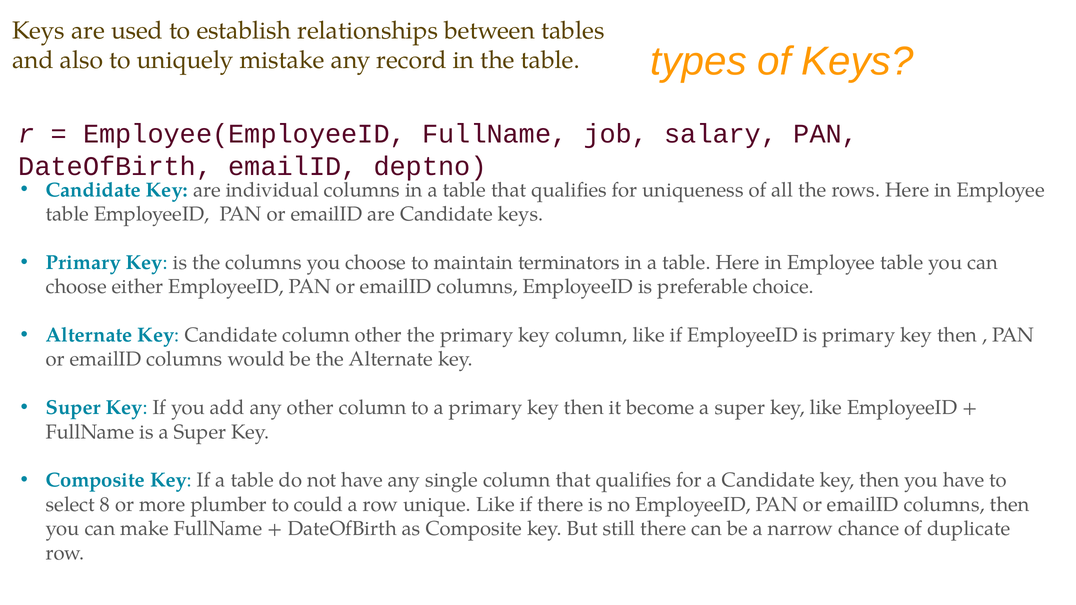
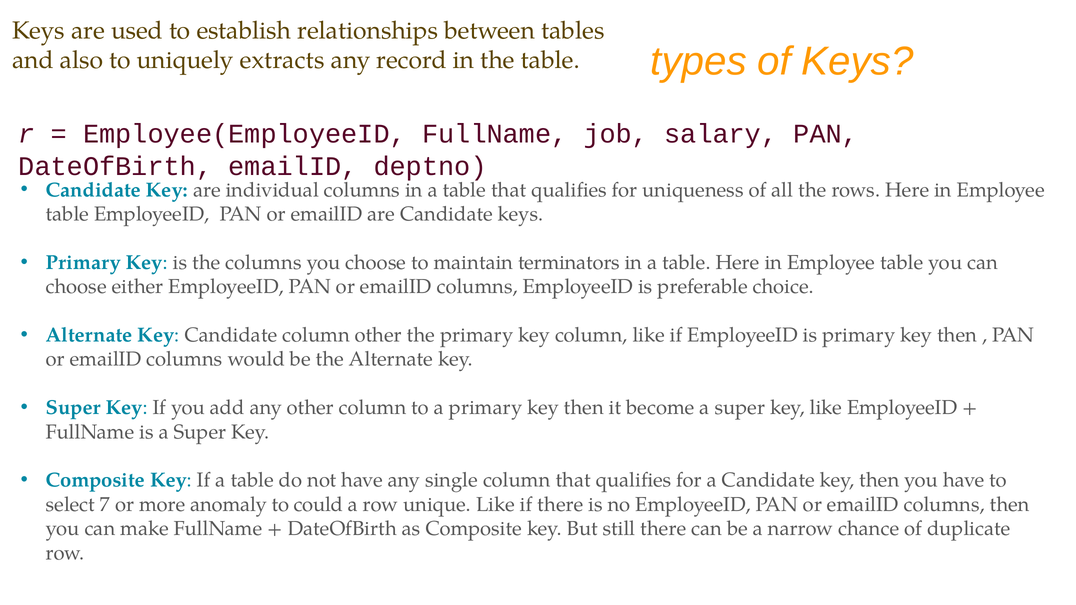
mistake: mistake -> extracts (282, 60)
8: 8 -> 7 (105, 505)
plumber: plumber -> anomaly (229, 505)
